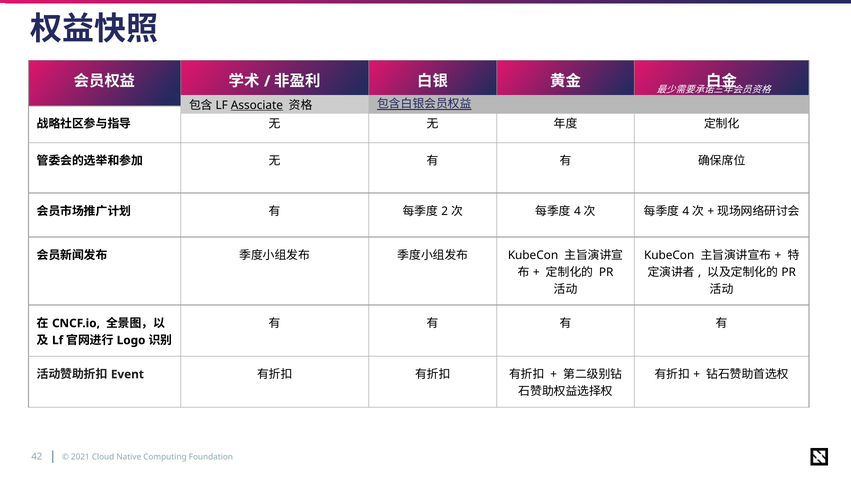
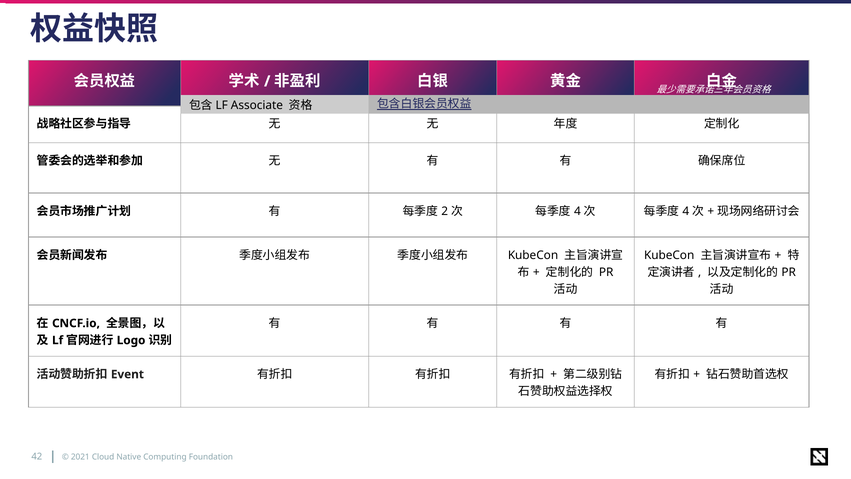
Associate underline: present -> none (257, 105)
